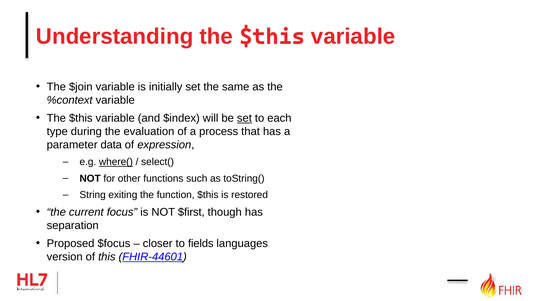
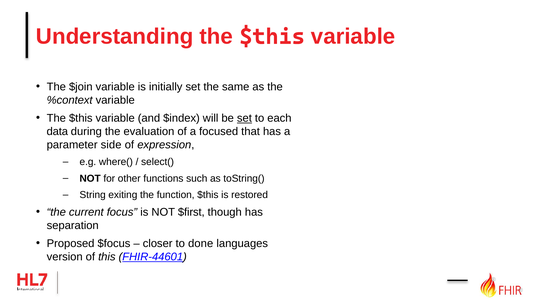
type: type -> data (57, 132)
process: process -> focused (219, 132)
data: data -> side (111, 145)
where( underline: present -> none (116, 162)
fields: fields -> done (201, 244)
